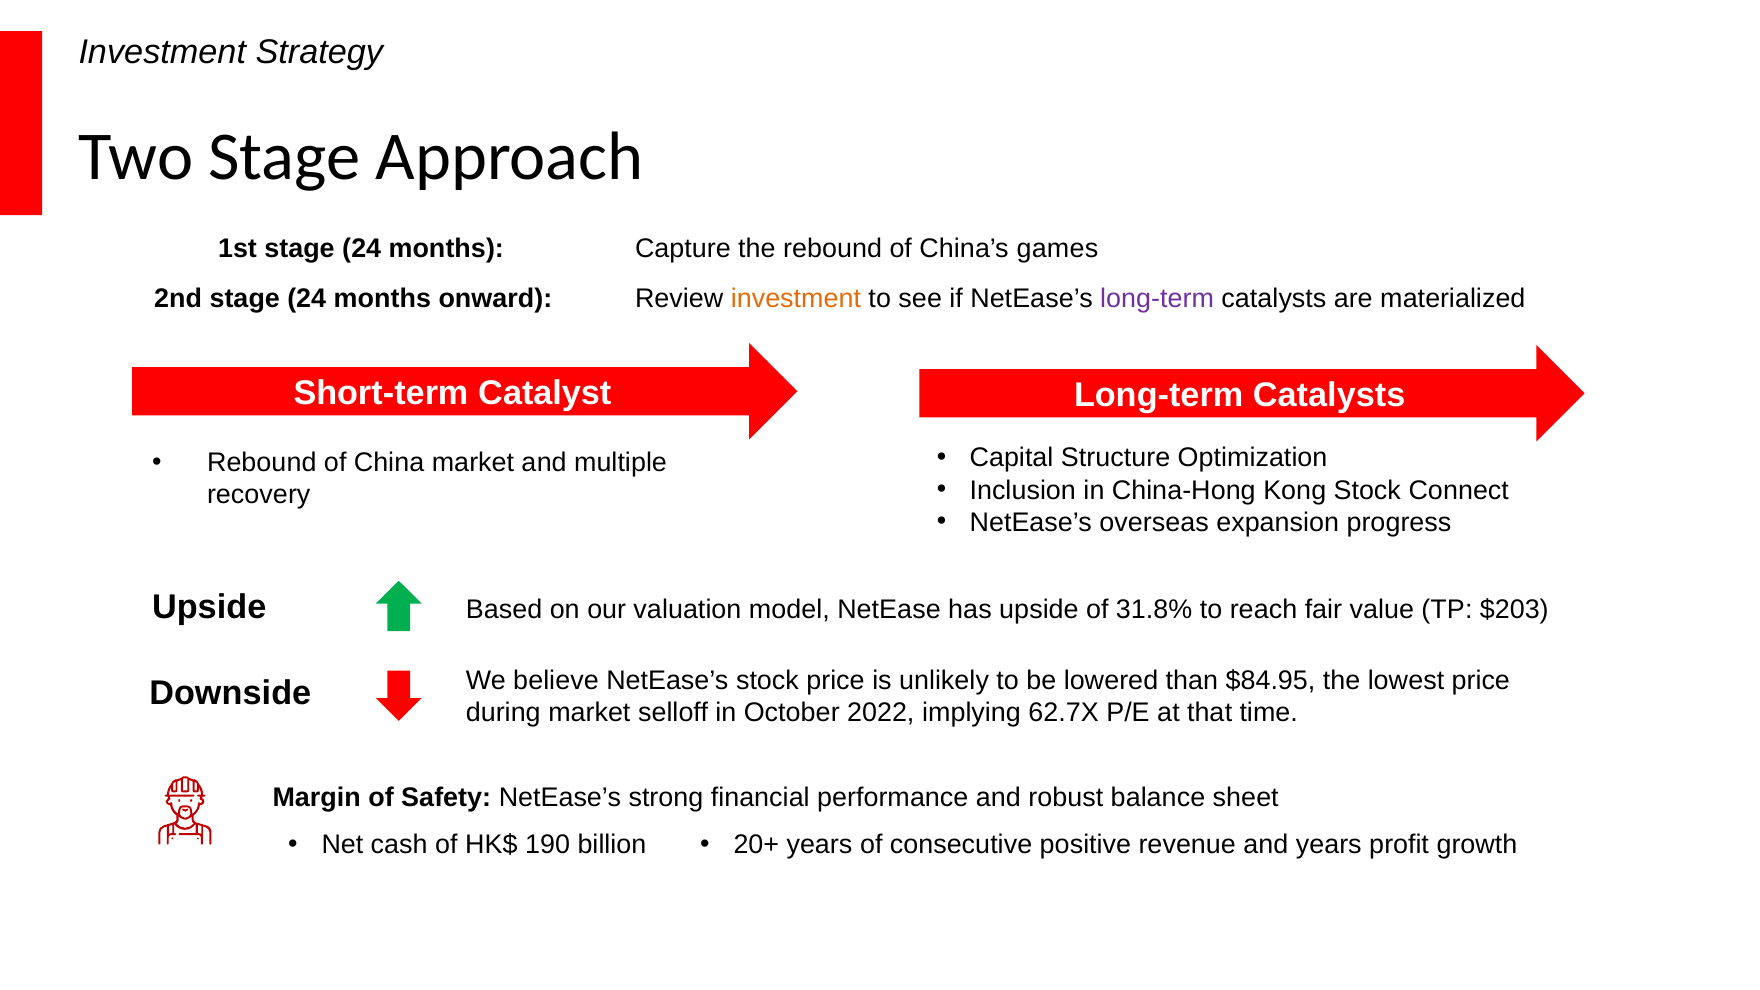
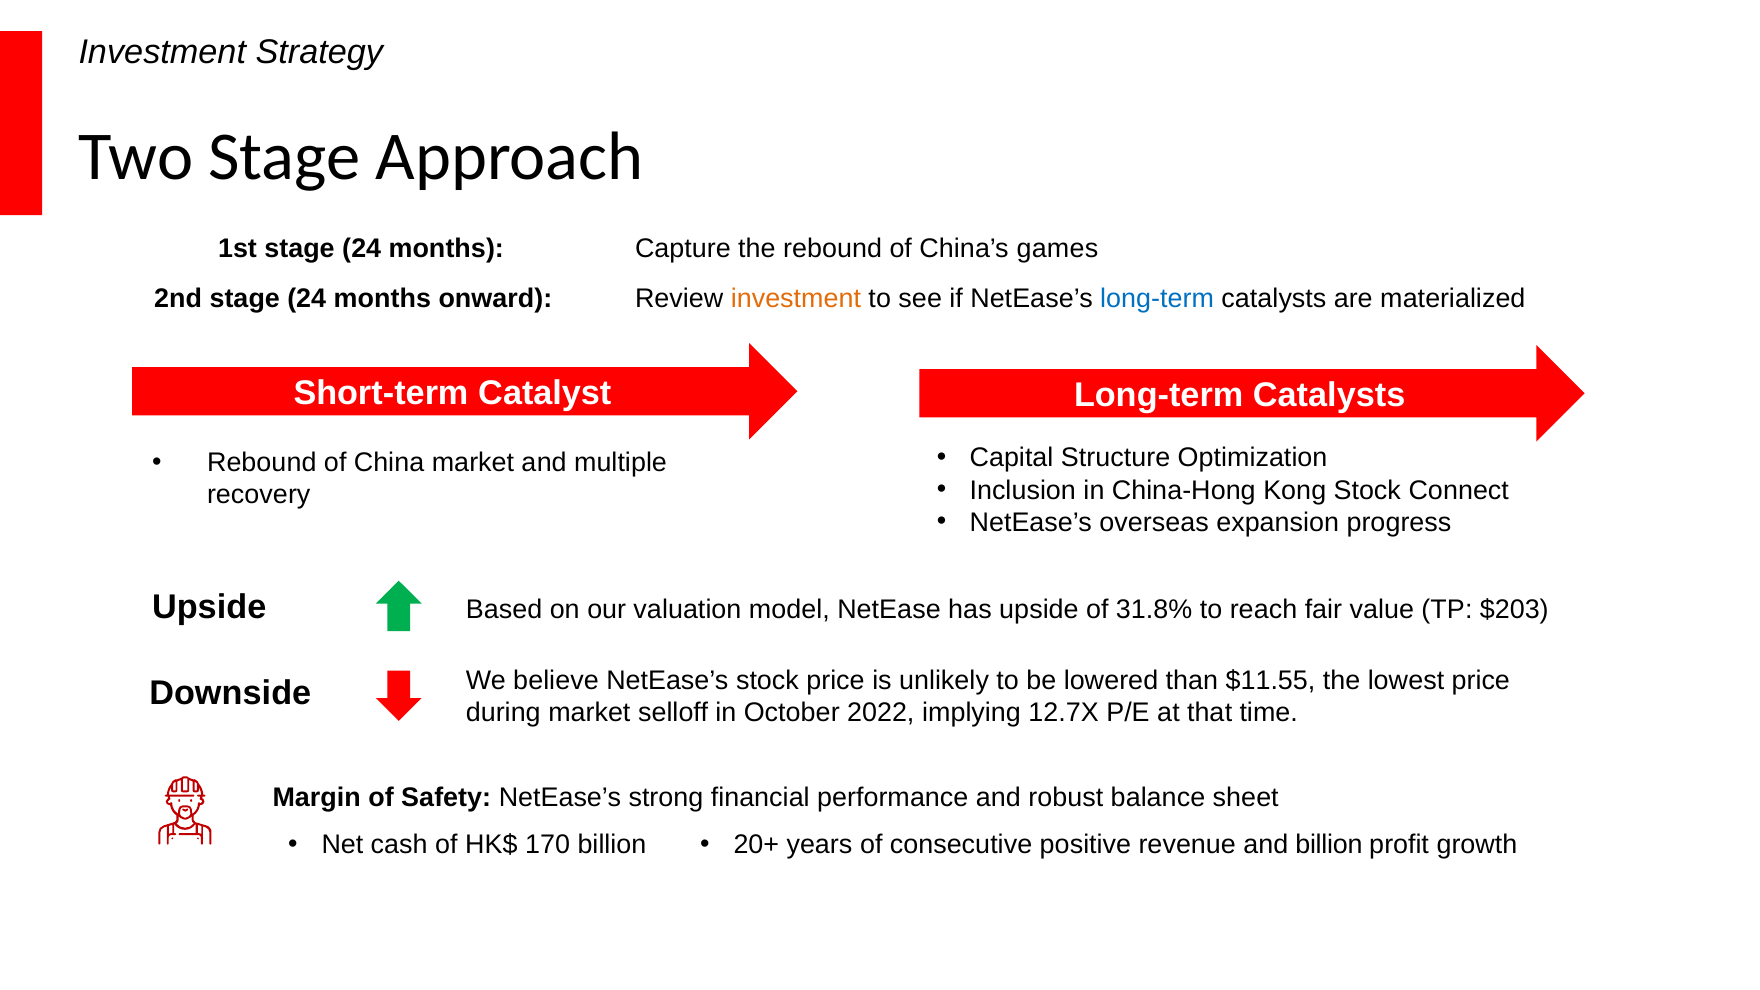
long-term colour: purple -> blue (1157, 299)
$84.95: $84.95 -> $11.55 (1270, 680)
62.7X: 62.7X -> 12.7X (1064, 713)
190: 190 -> 170 (548, 844)
and years: years -> billion (1329, 844)
